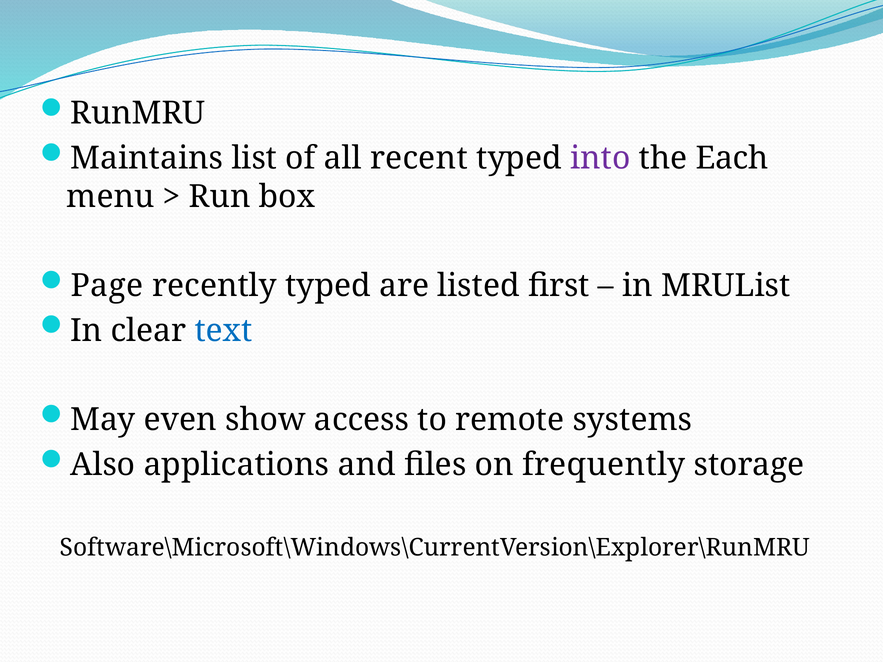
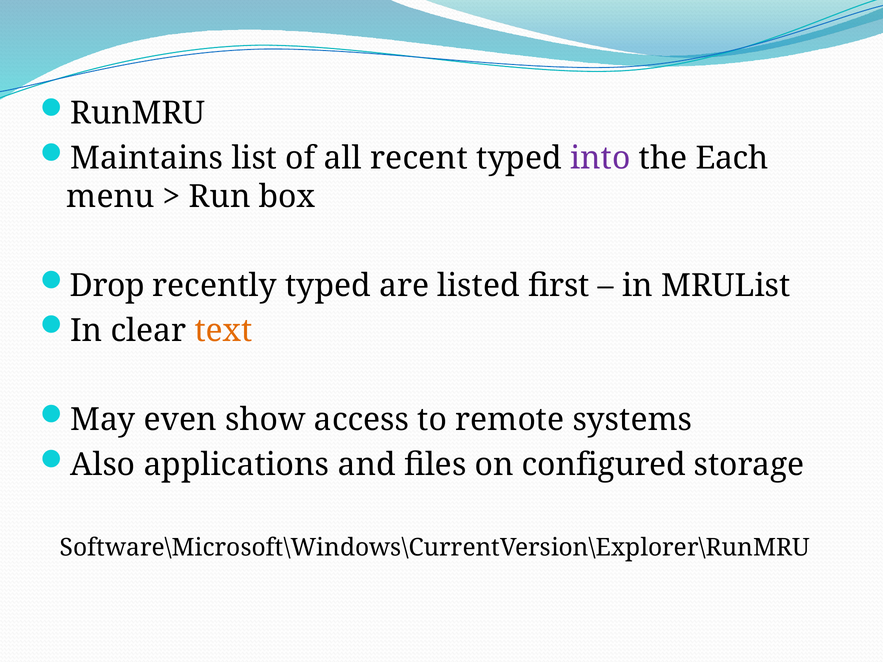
Page: Page -> Drop (107, 286)
text colour: blue -> orange (224, 331)
frequently: frequently -> configured (604, 465)
